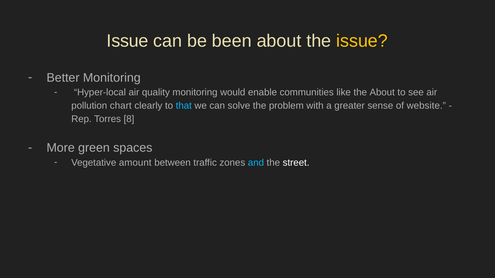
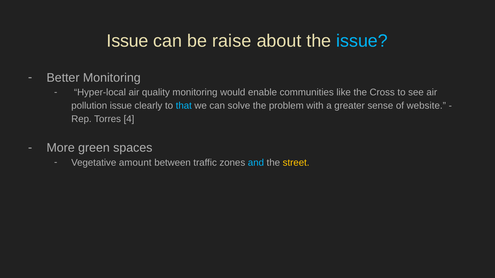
been: been -> raise (232, 41)
issue colour: yellow -> light blue (362, 41)
the About: About -> Cross (382, 93)
pollution chart: chart -> issue (121, 106)
8: 8 -> 4 (129, 119)
street colour: white -> yellow (296, 163)
